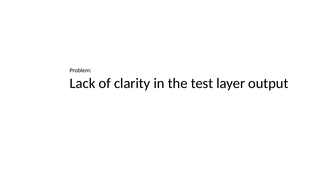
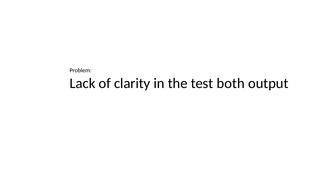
layer: layer -> both (231, 84)
